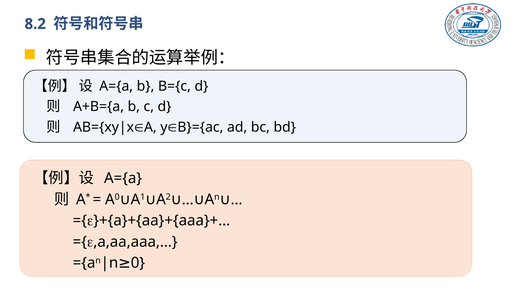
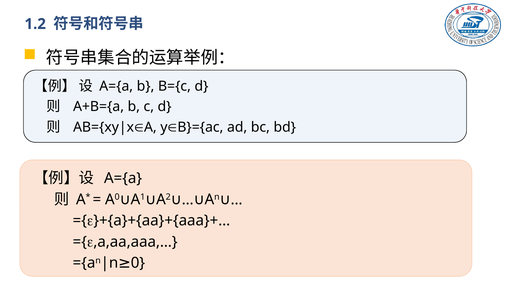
8.2: 8.2 -> 1.2 (35, 24)
